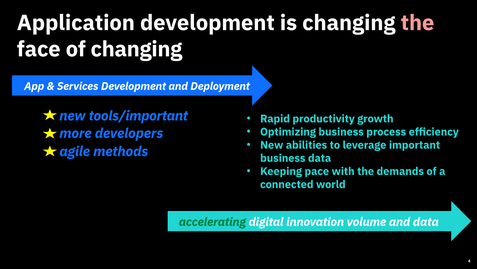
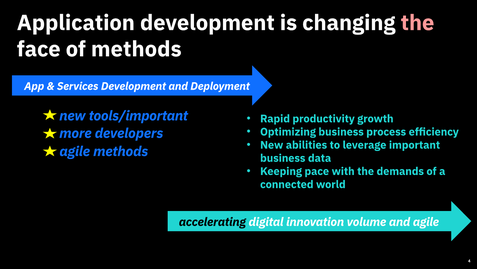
of changing: changing -> methods (136, 49)
accelerating colour: green -> black (212, 221)
and data: data -> agile (426, 221)
